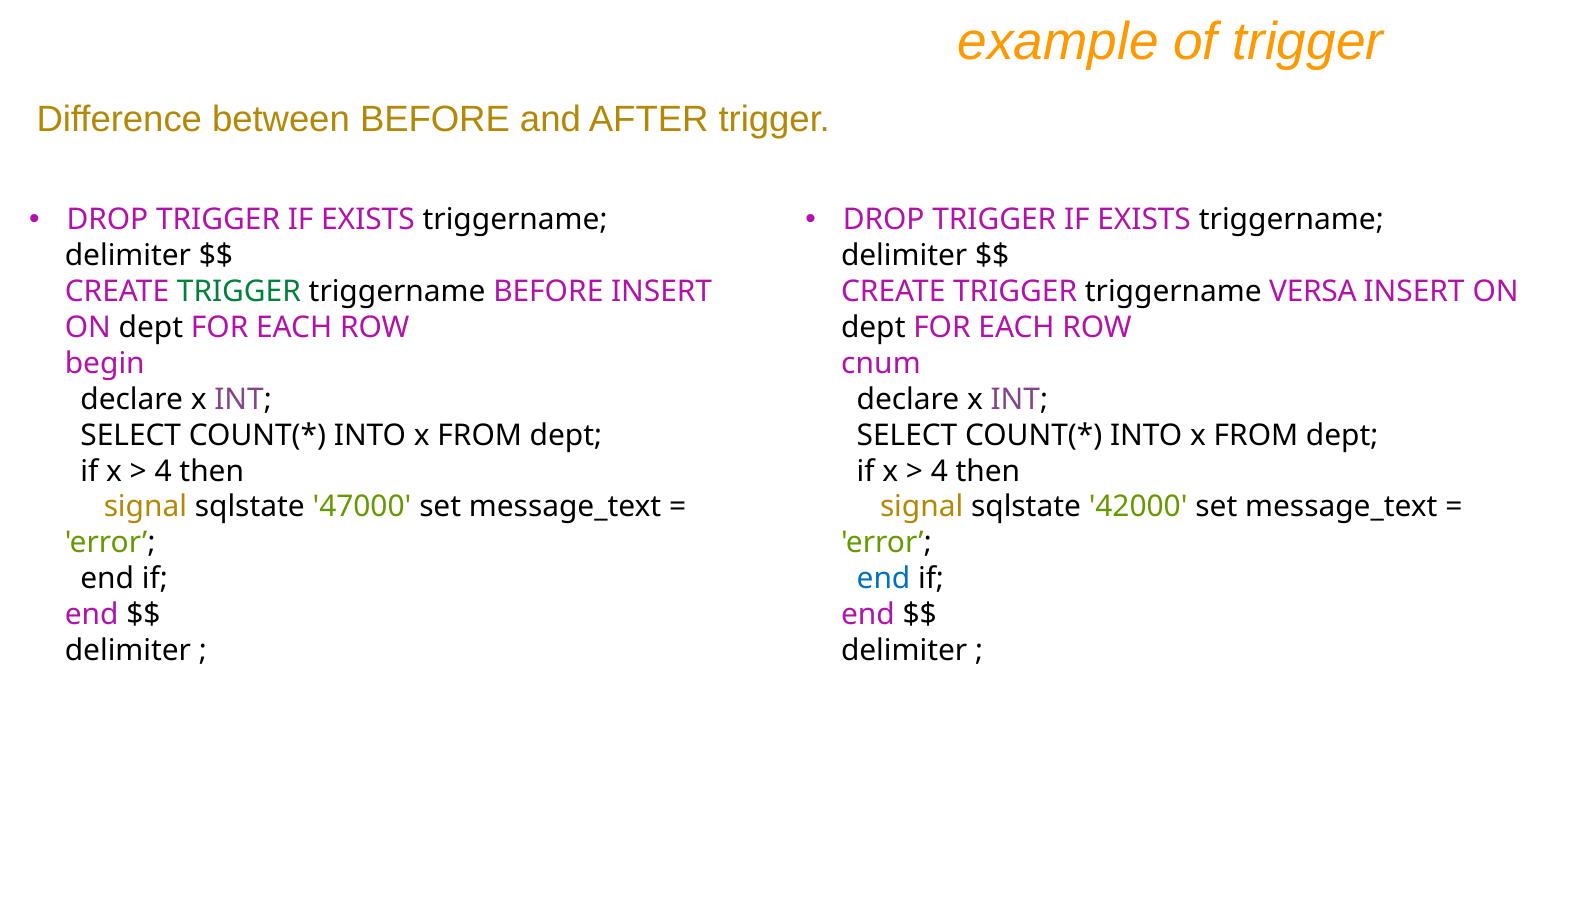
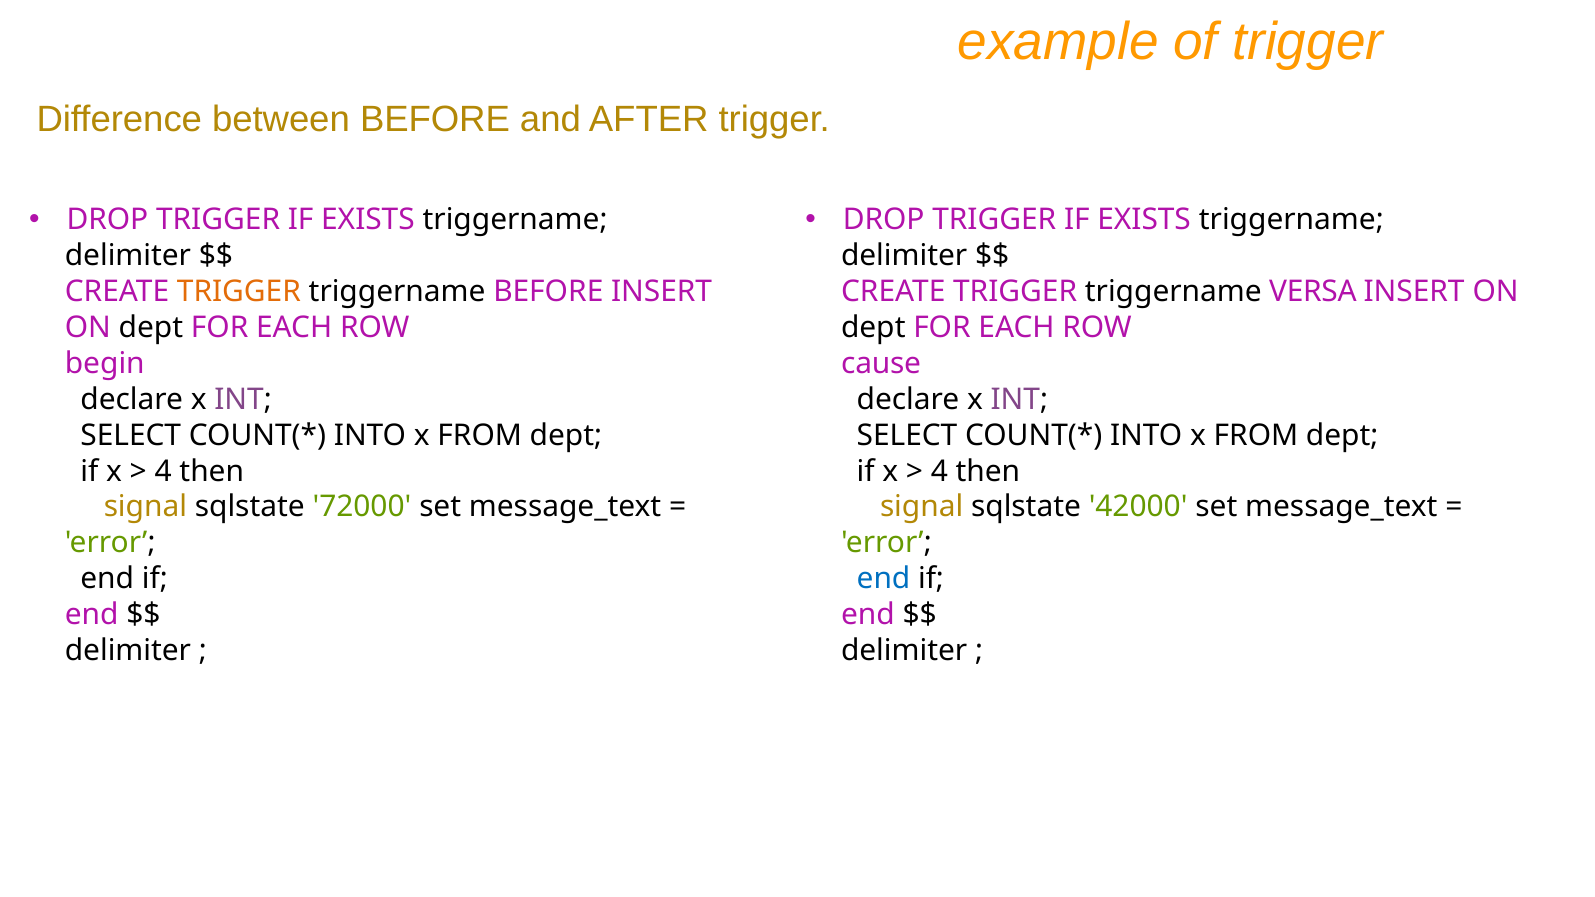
TRIGGER colour: green -> orange (239, 292)
cnum: cnum -> cause (881, 364)
47000: 47000 -> 72000 (362, 507)
